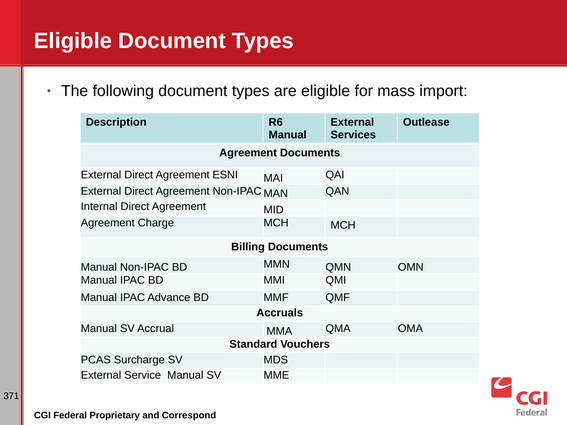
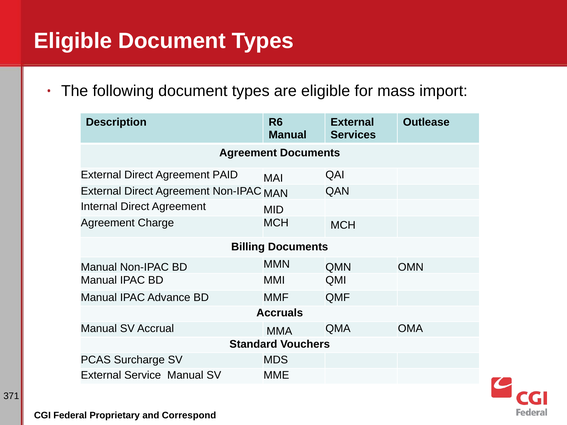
ESNI: ESNI -> PAID (225, 175)
